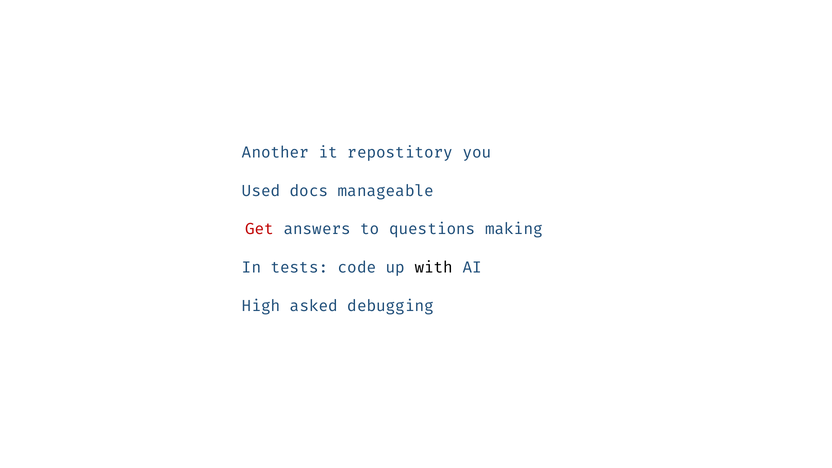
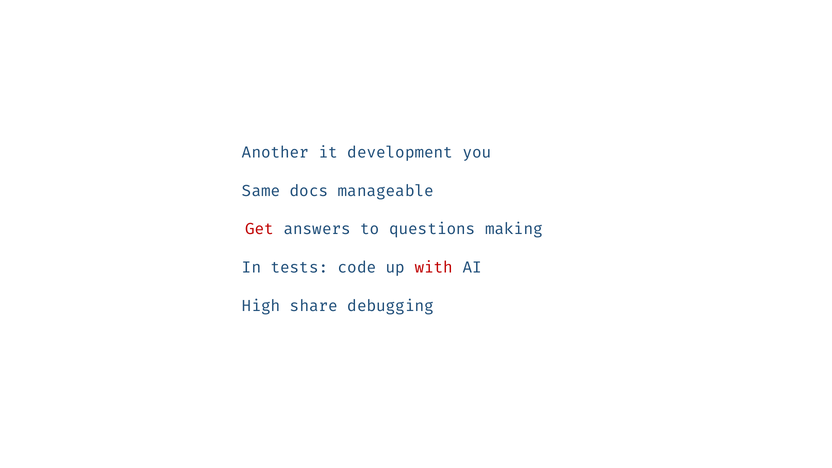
repostitory: repostitory -> development (400, 152)
Used: Used -> Same (261, 191)
with colour: black -> red (434, 268)
asked: asked -> share (314, 306)
